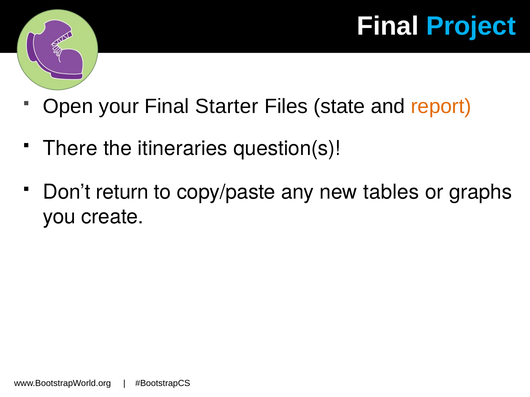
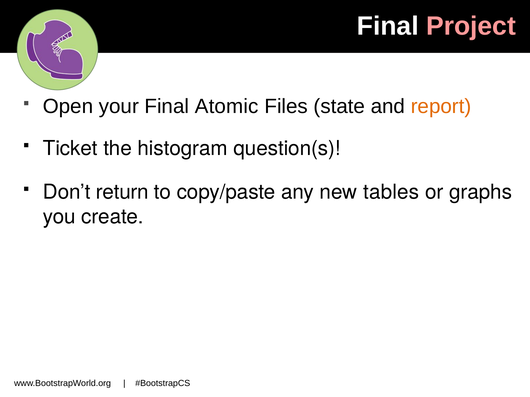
Project colour: light blue -> pink (471, 26)
Starter: Starter -> Atomic (227, 107)
There: There -> Ticket (70, 149)
itineraries: itineraries -> histogram (183, 149)
